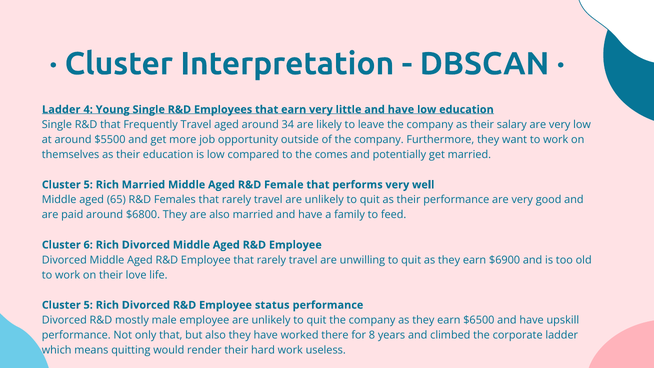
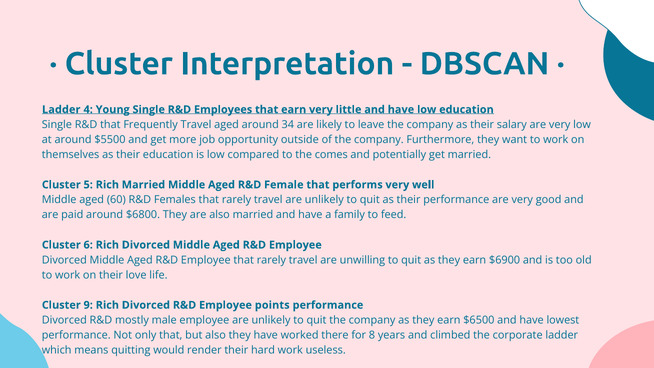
65: 65 -> 60 (116, 200)
5: 5 -> 9 (88, 305)
status: status -> points (272, 305)
upskill: upskill -> lowest (563, 320)
